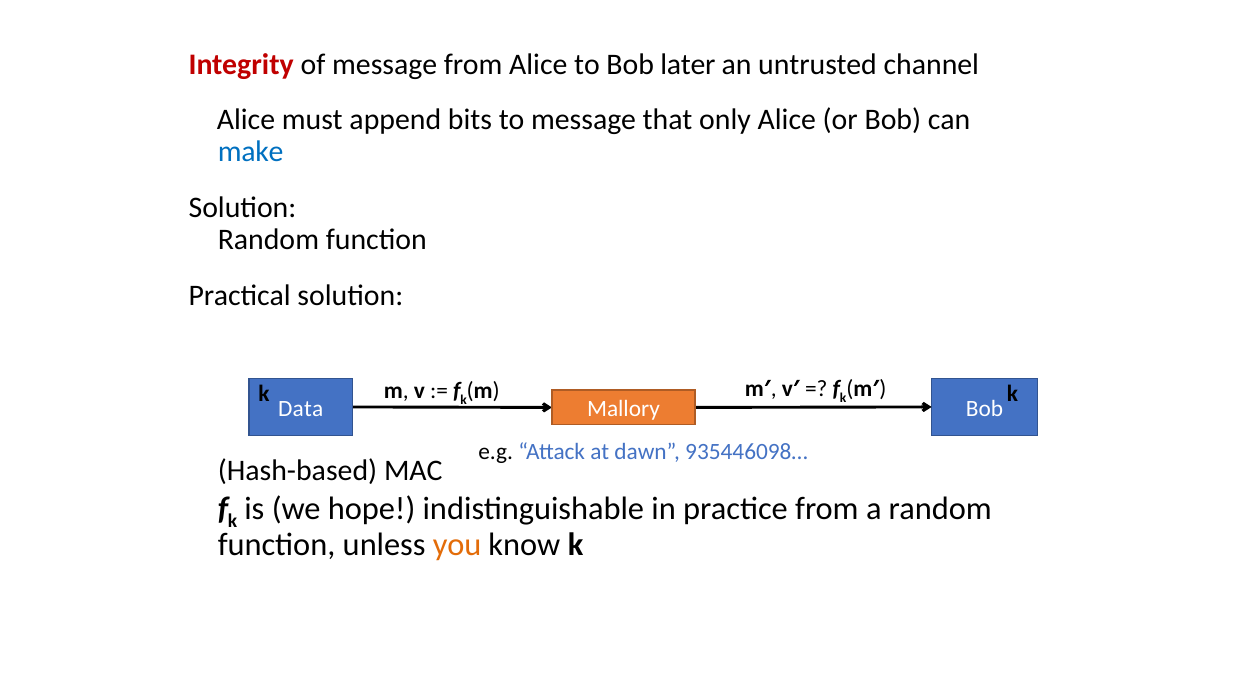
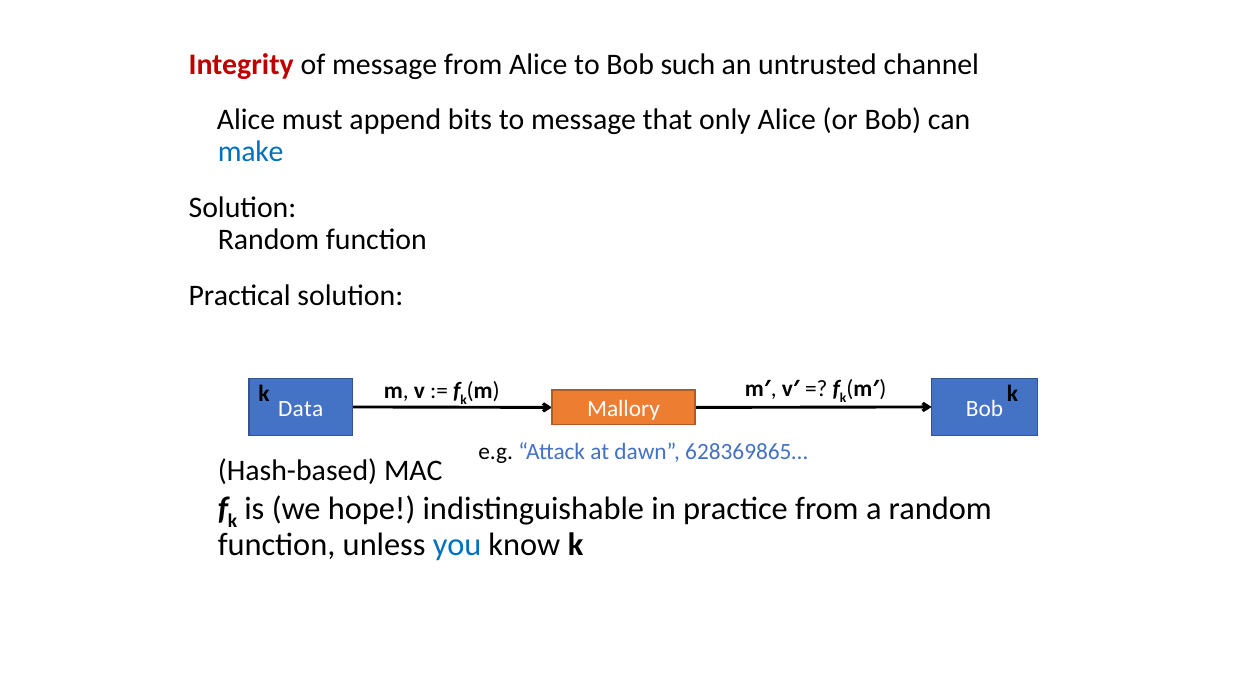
later: later -> such (688, 64)
935446098…: 935446098… -> 628369865… (746, 452)
you colour: orange -> blue (457, 545)
